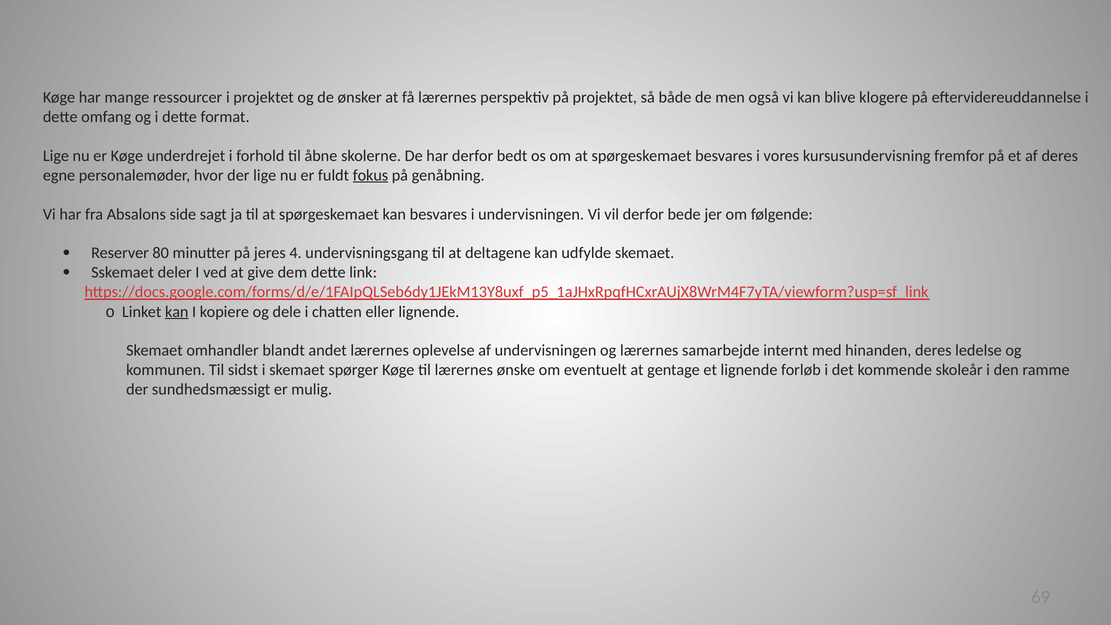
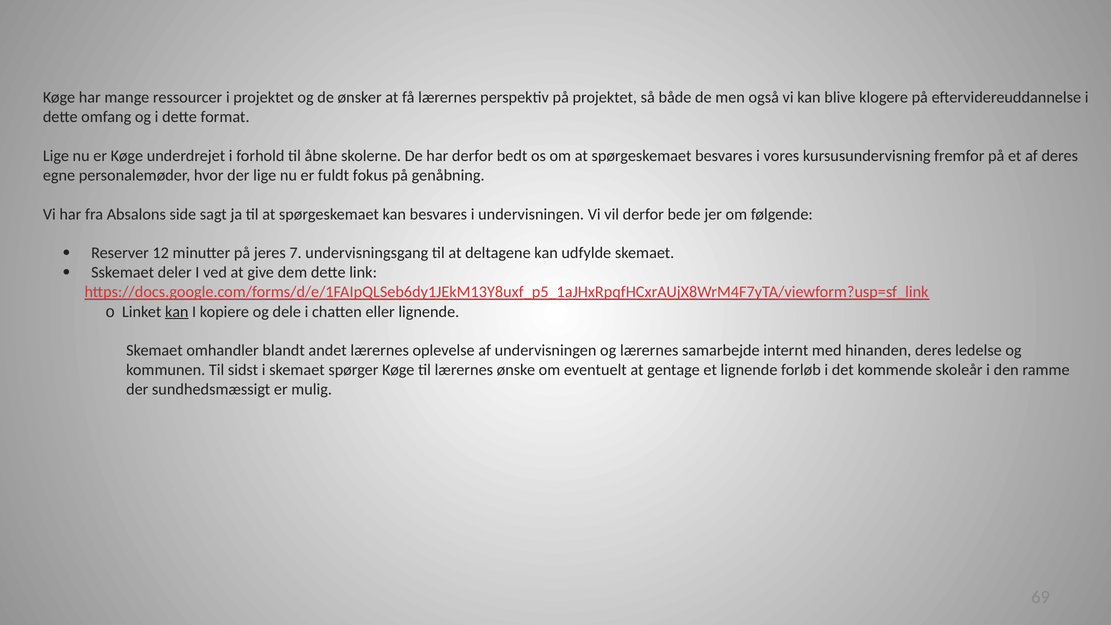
fokus underline: present -> none (370, 175)
80: 80 -> 12 (161, 253)
4: 4 -> 7 (296, 253)
